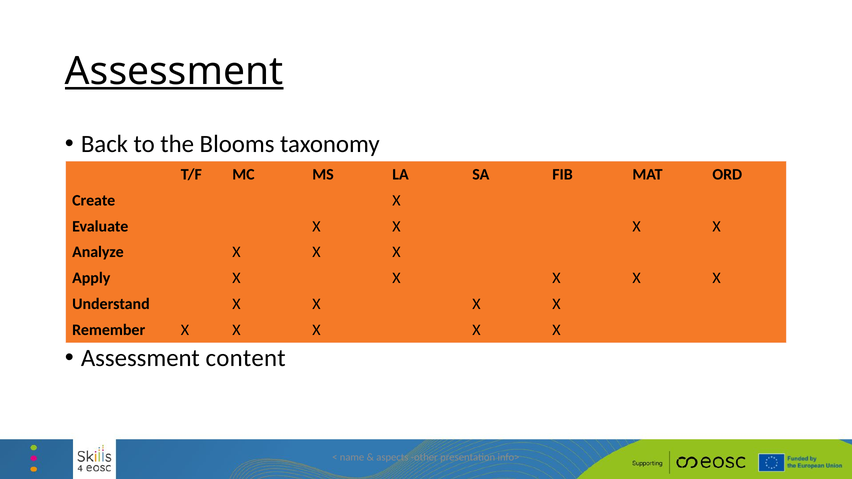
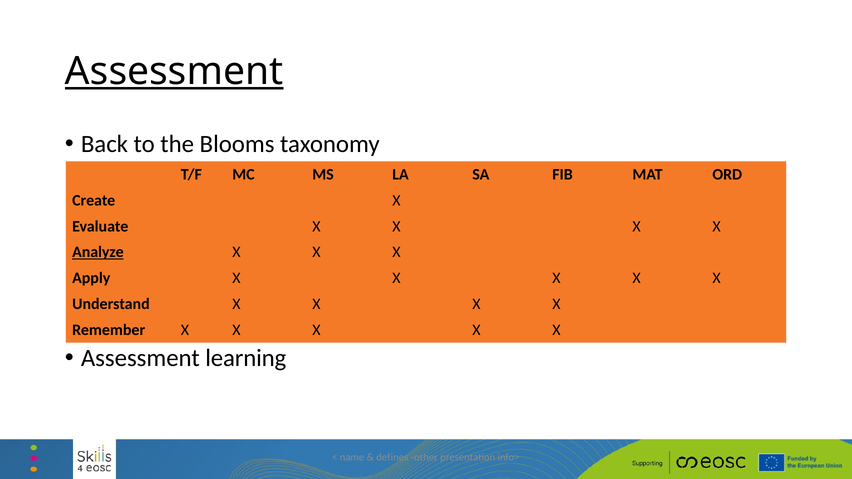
Analyze underline: none -> present (98, 252)
content: content -> learning (246, 358)
aspects: aspects -> defines (392, 458)
